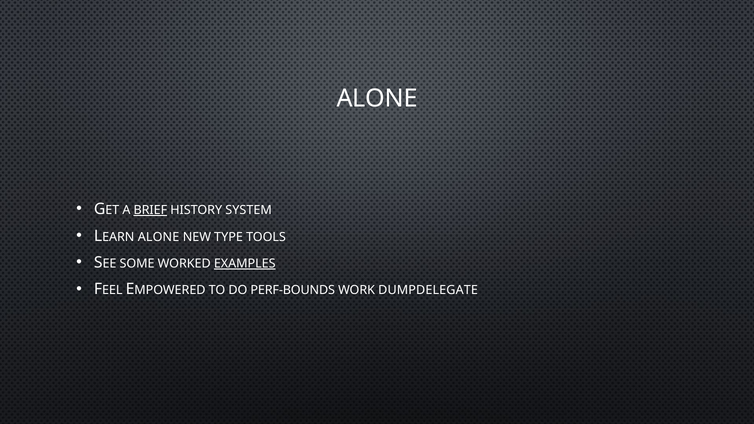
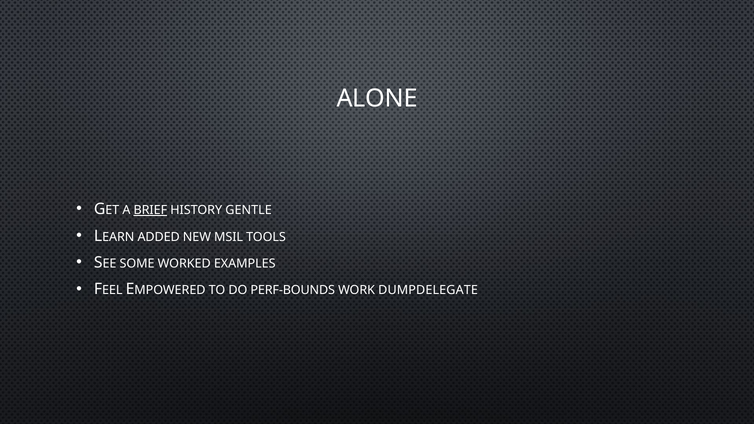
SYSTEM: SYSTEM -> GENTLE (249, 210)
ALONE: ALONE -> ADDED (159, 237)
TYPE: TYPE -> MSIL (229, 237)
EXAMPLES underline: present -> none (245, 264)
